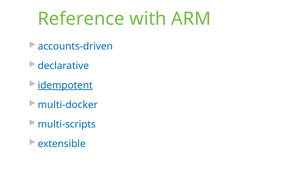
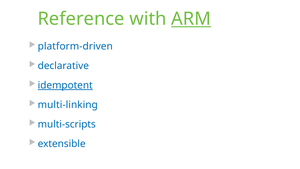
ARM underline: none -> present (191, 19)
accounts-driven: accounts-driven -> platform-driven (75, 46)
multi-docker: multi-docker -> multi-linking (68, 105)
